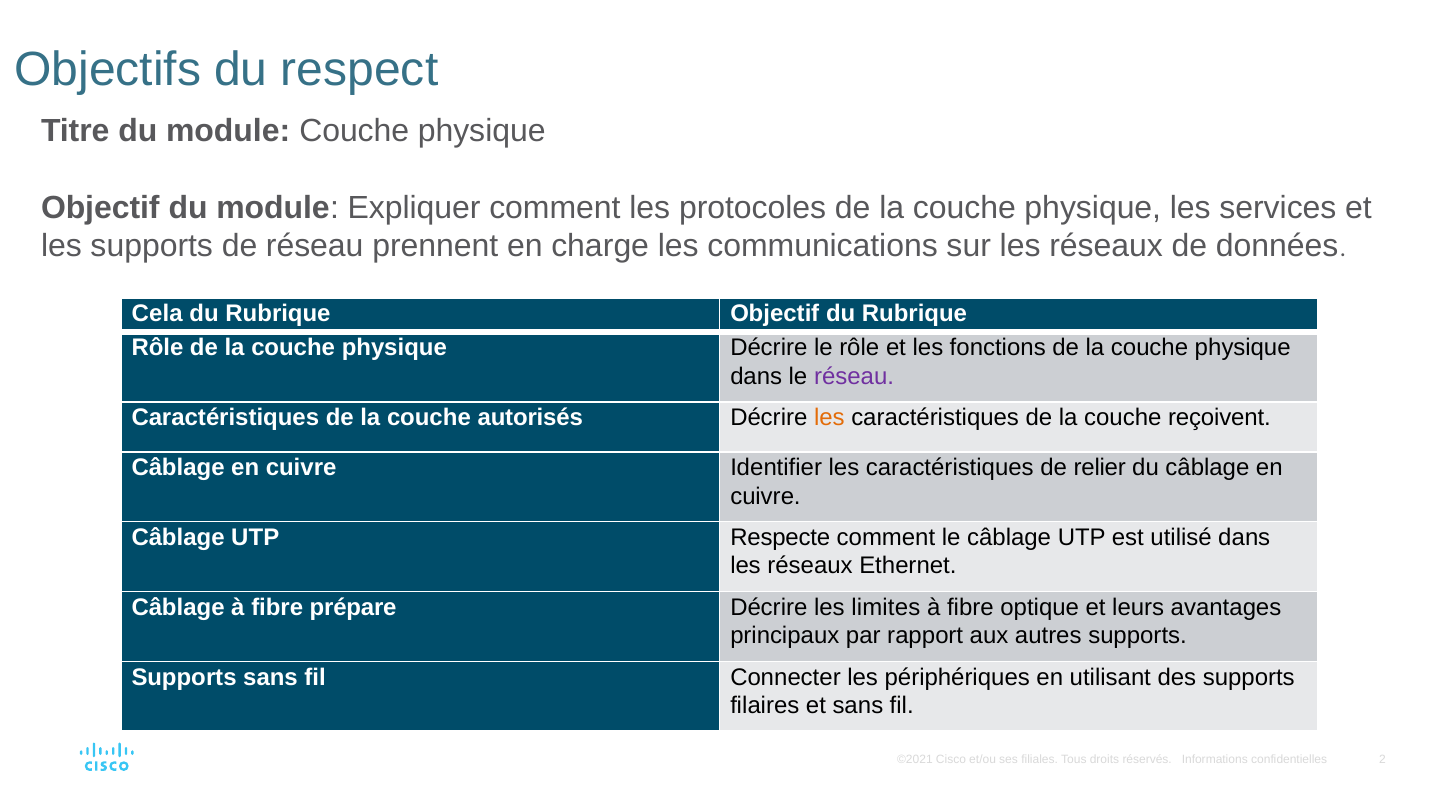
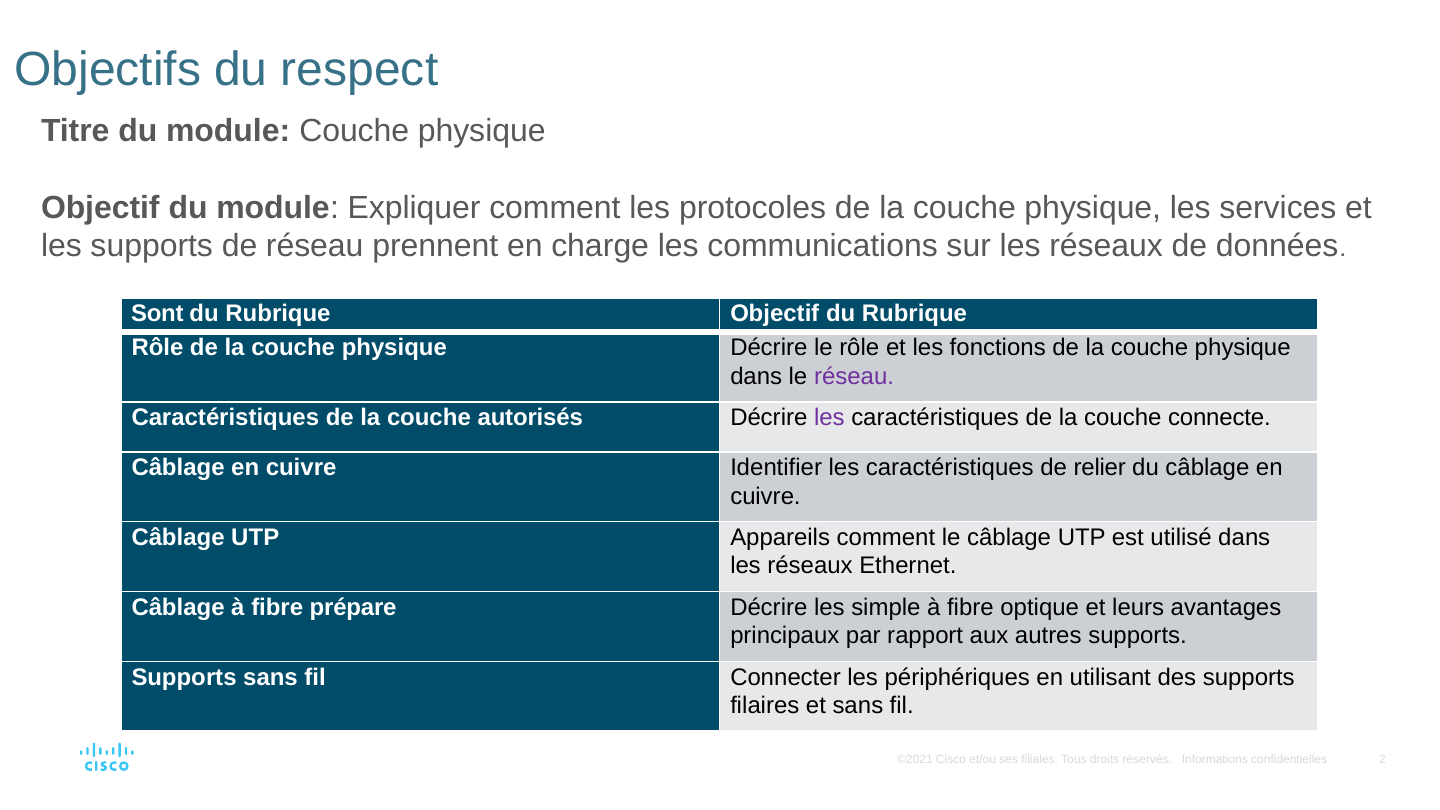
Cela: Cela -> Sont (157, 314)
les colour: orange -> purple (829, 418)
reçoivent: reçoivent -> connecte (1219, 418)
Respecte: Respecte -> Appareils (780, 537)
limites: limites -> simple (886, 607)
